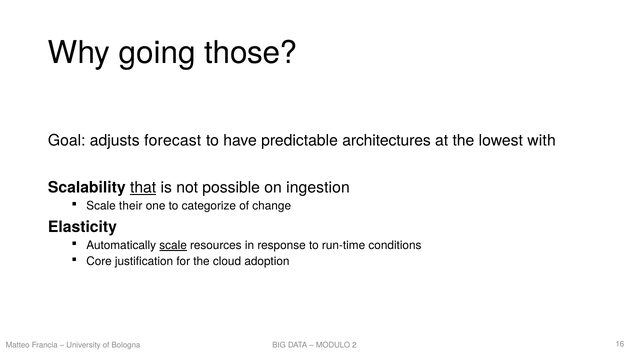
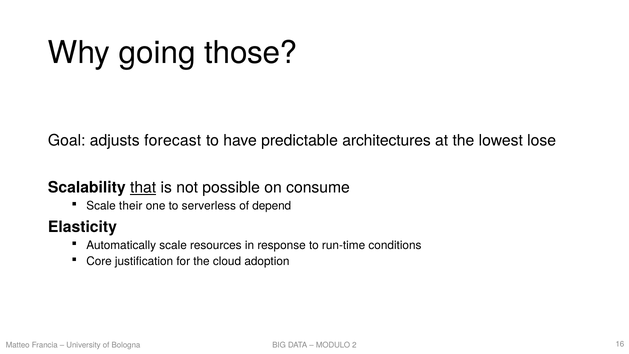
with: with -> lose (542, 141)
ingestion: ingestion -> consume (318, 188)
categorize: categorize -> serverless (209, 206)
change: change -> depend (272, 206)
scale underline: present -> none (173, 245)
